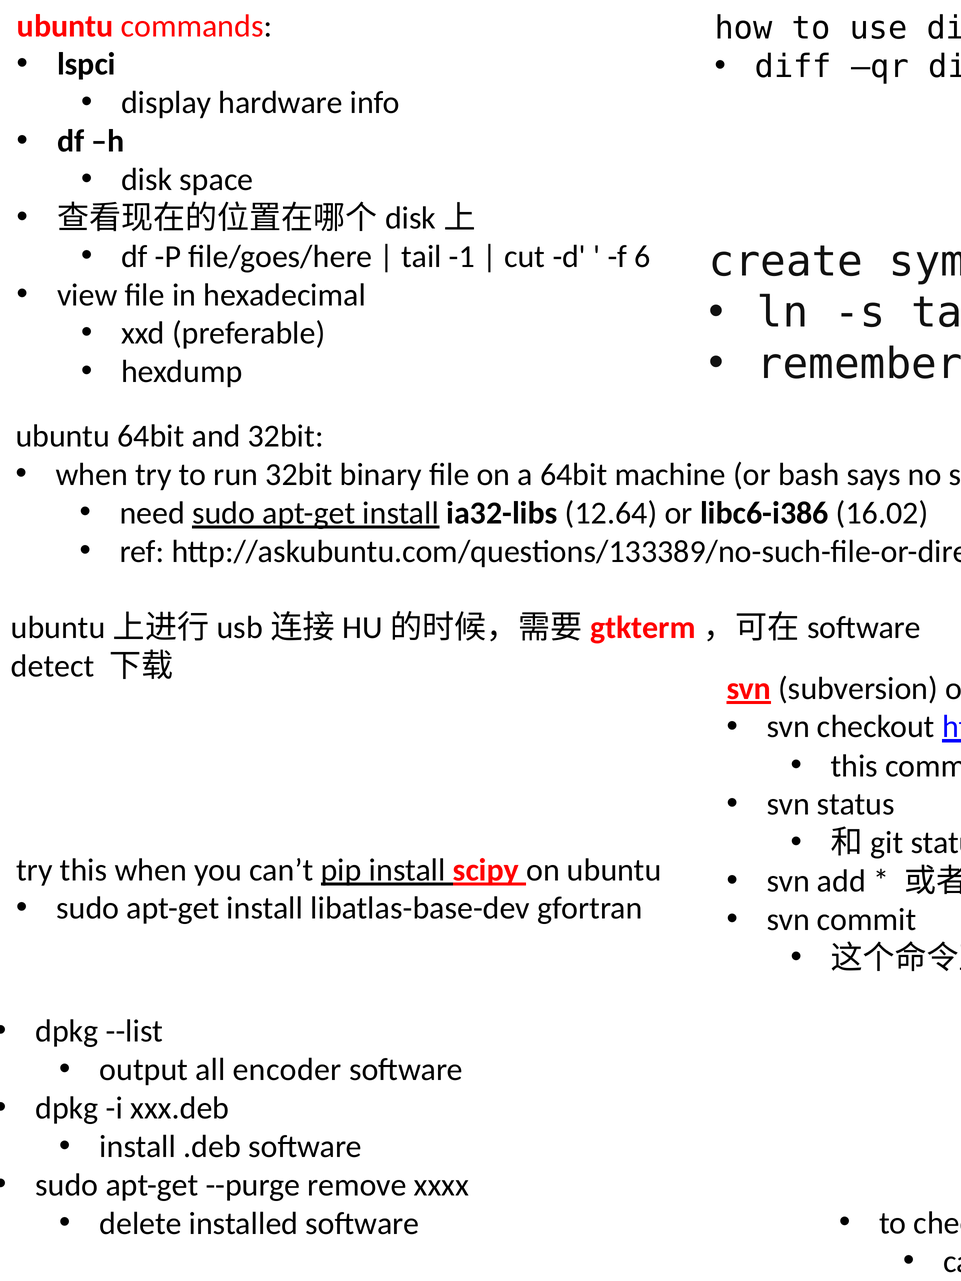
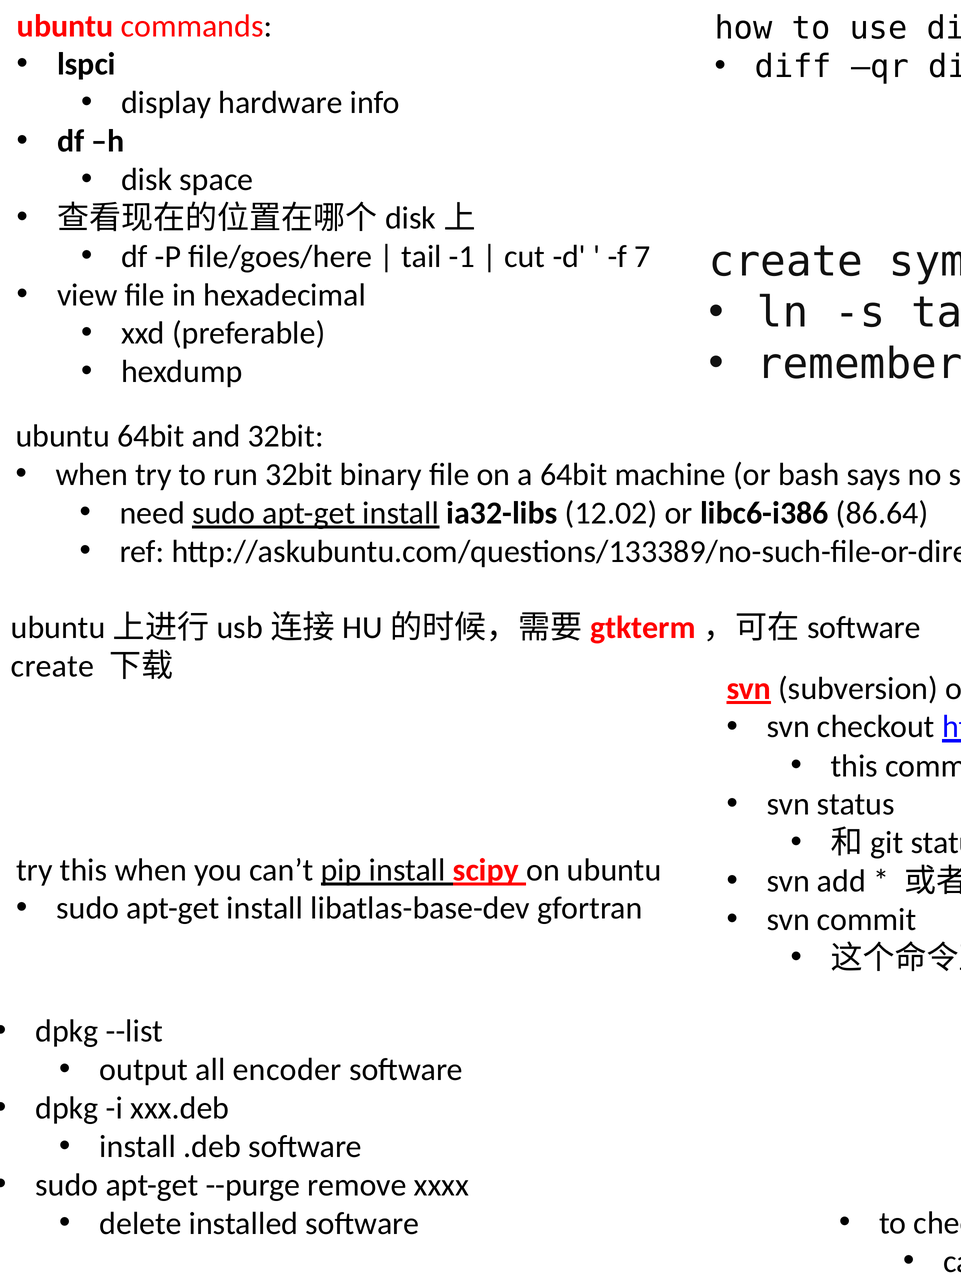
6: 6 -> 7 (642, 257)
12.64: 12.64 -> 12.02 (611, 513)
16.02: 16.02 -> 86.64 (882, 513)
detect: detect -> create (53, 666)
